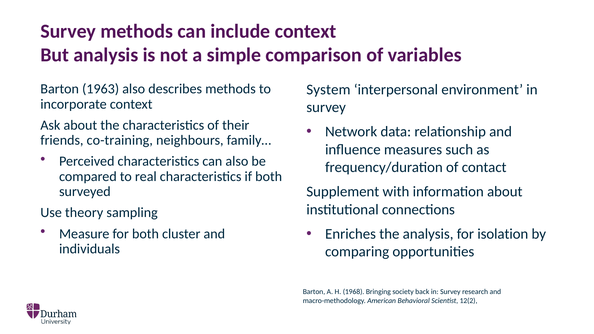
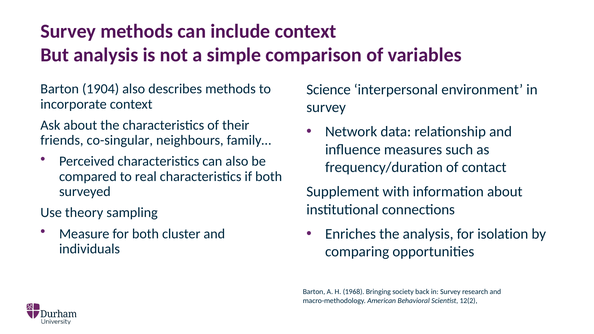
1963: 1963 -> 1904 (101, 89)
System: System -> Science (329, 90)
co-training: co-training -> co-singular (120, 140)
